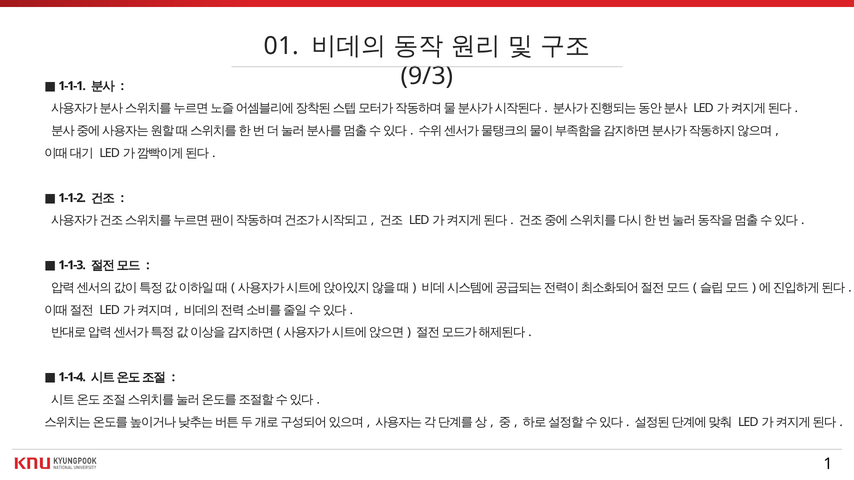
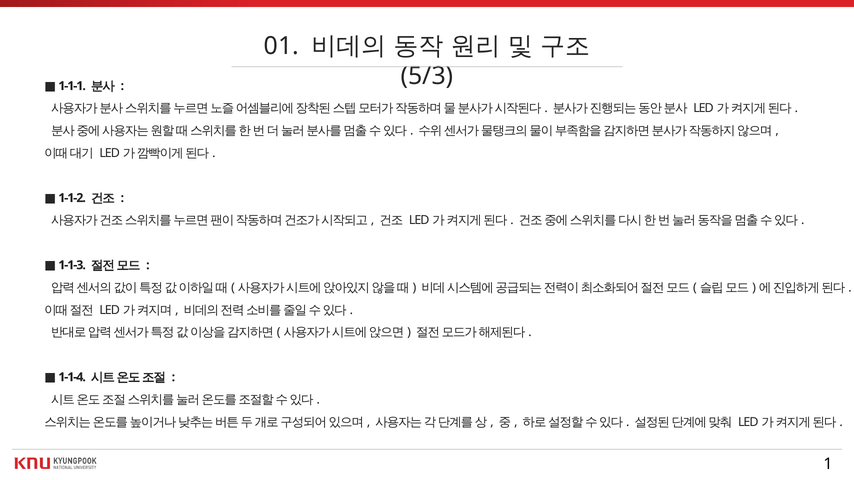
9/3: 9/3 -> 5/3 (427, 76)
